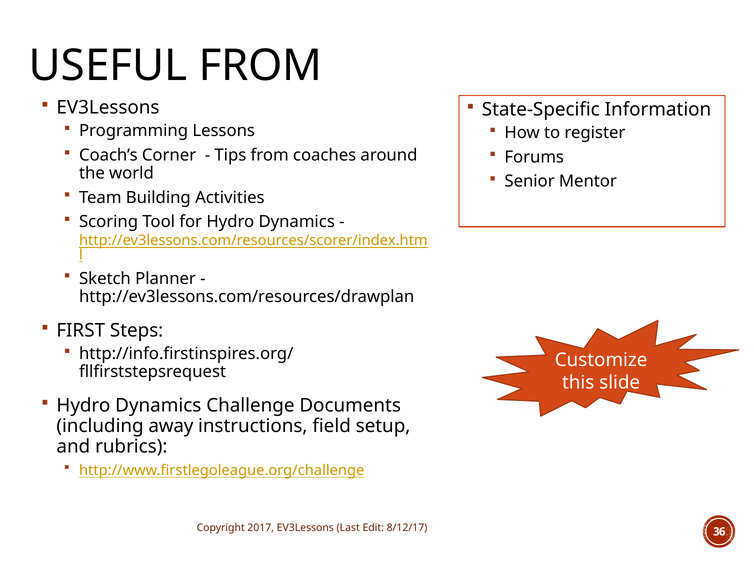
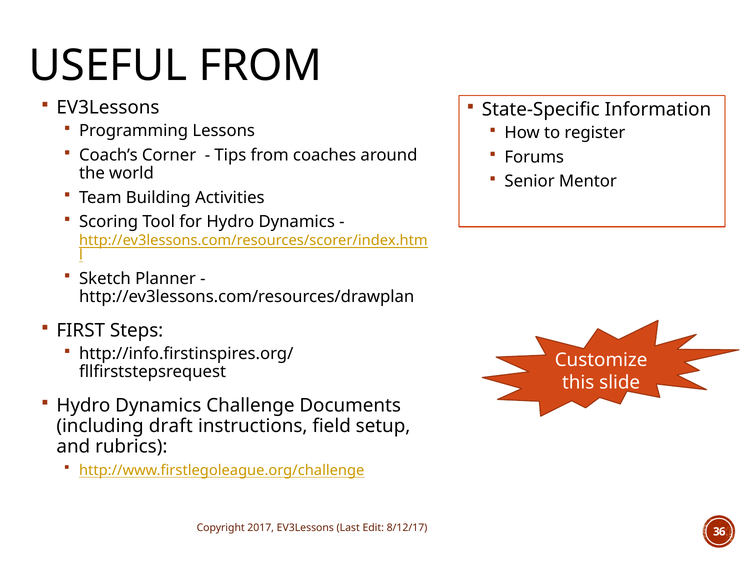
away: away -> draft (171, 426)
